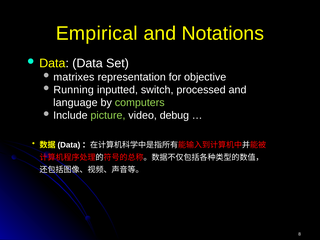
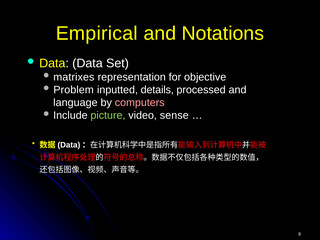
Running: Running -> Problem (74, 90)
switch: switch -> details (157, 90)
computers colour: light green -> pink (140, 103)
debug: debug -> sense (174, 115)
